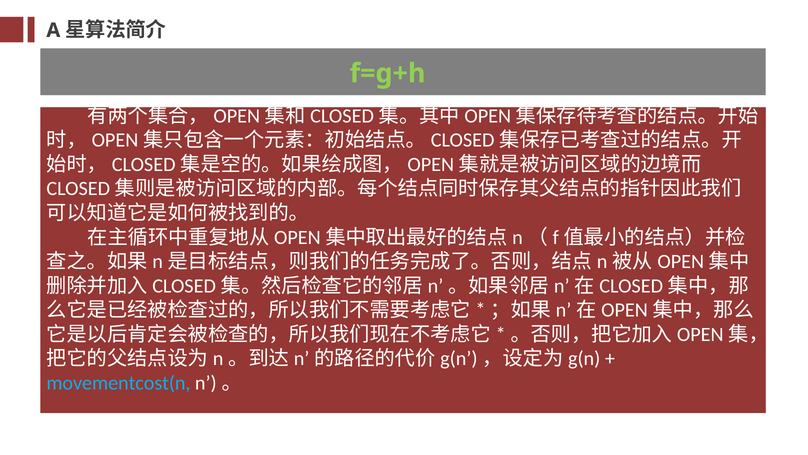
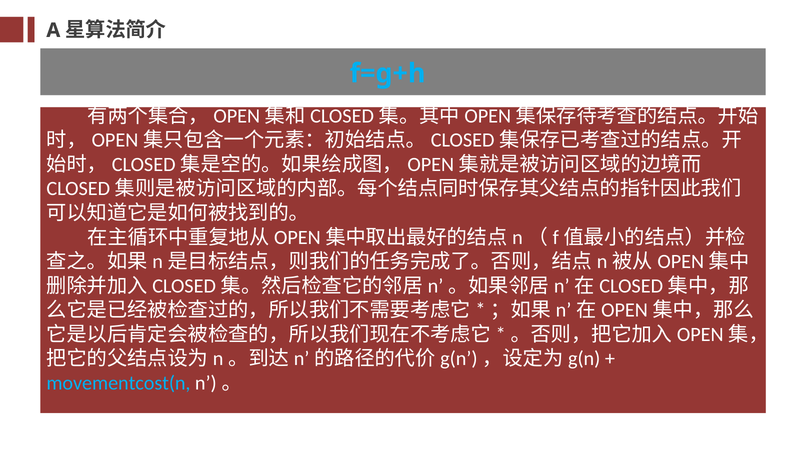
f=g+h colour: light green -> light blue (388, 73)
